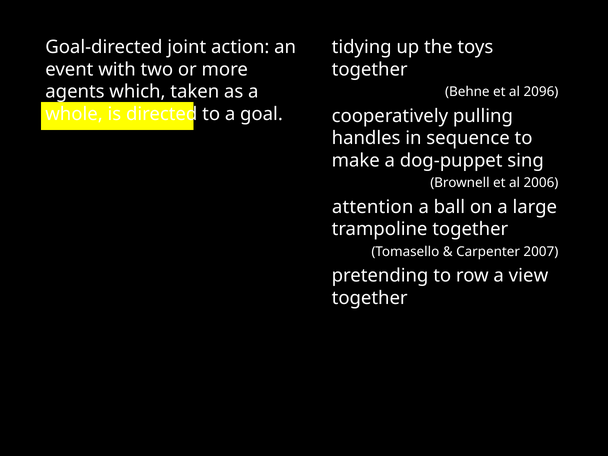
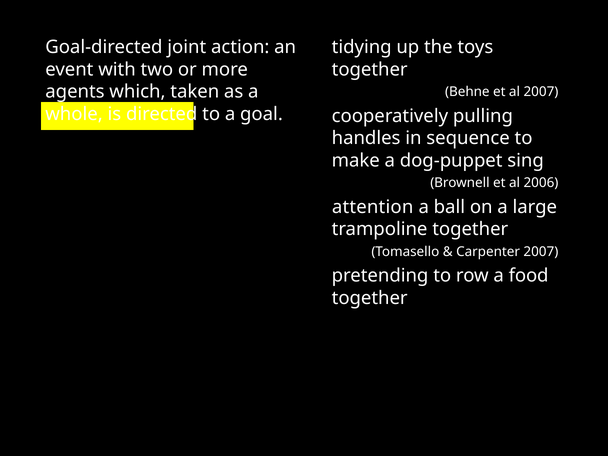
al 2096: 2096 -> 2007 (541, 92)
view: view -> food (529, 276)
